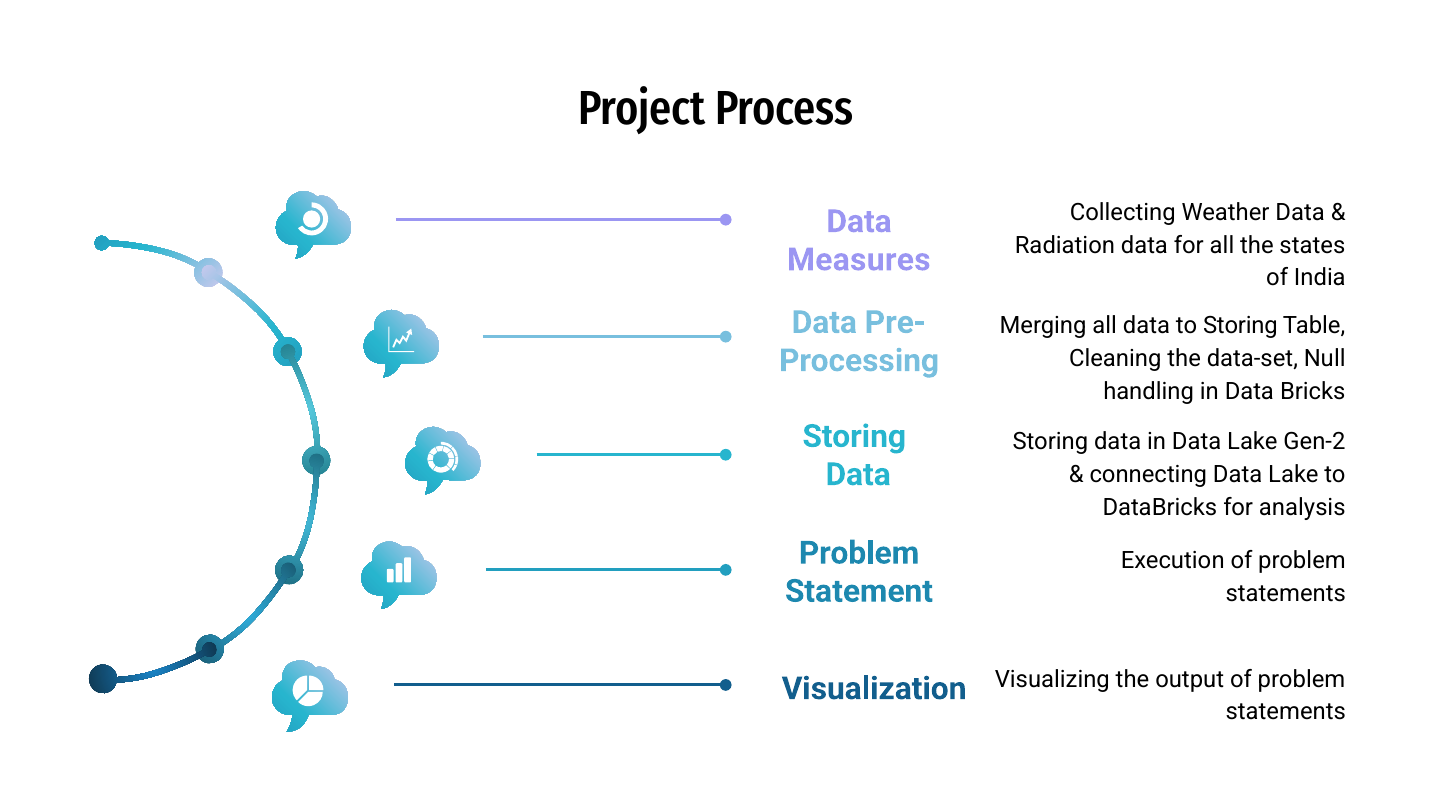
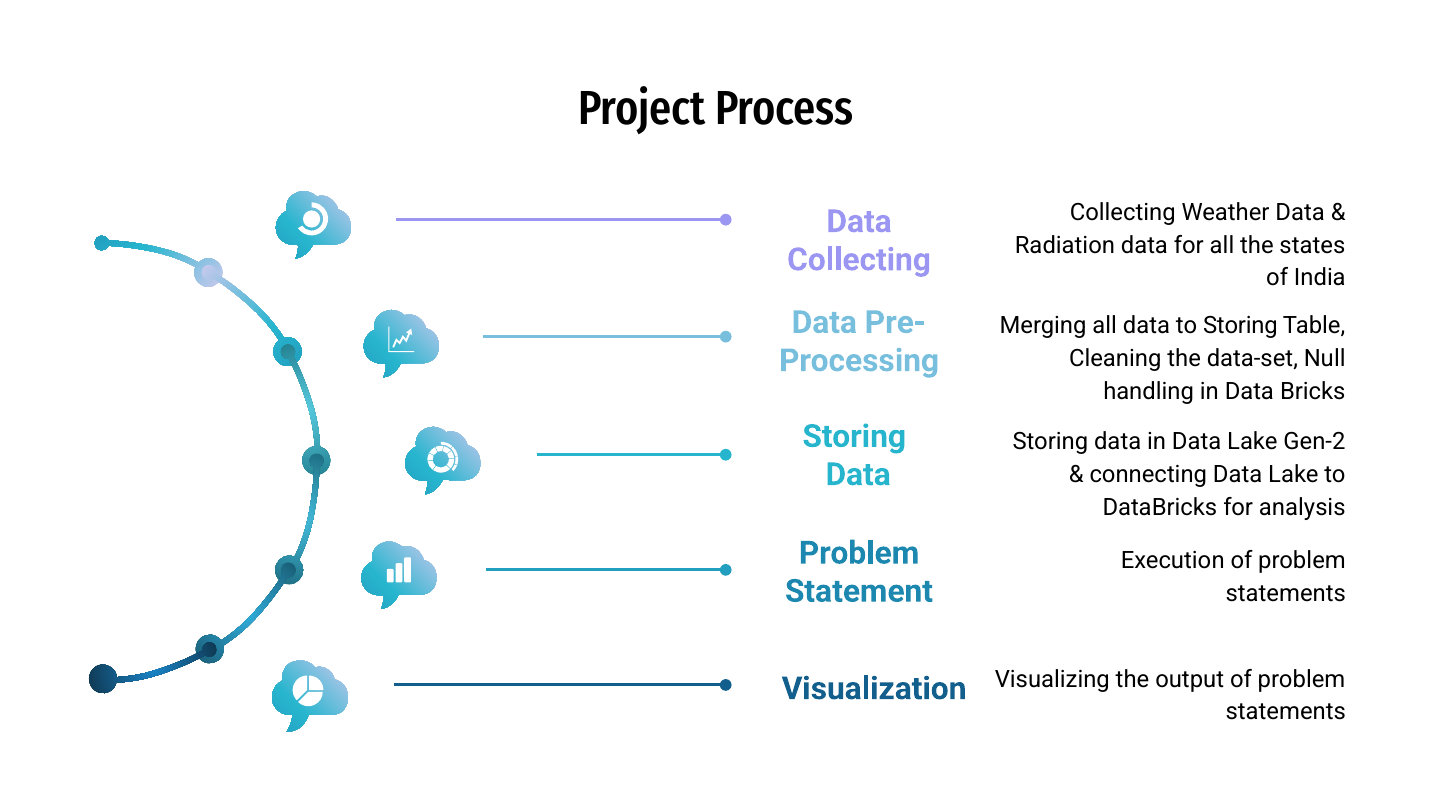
Measures: Measures -> Collecting (859, 260)
